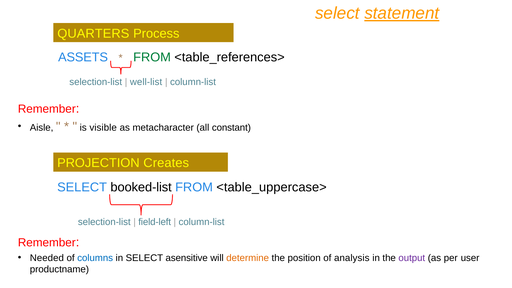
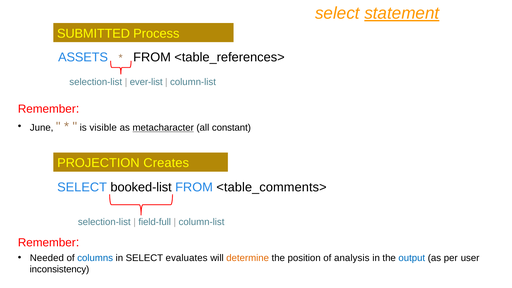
QUARTERS: QUARTERS -> SUBMITTED (93, 33)
FROM colour: green -> black (152, 57)
well-list: well-list -> ever-list (146, 82)
Aisle: Aisle -> June (42, 128)
metacharacter underline: none -> present (163, 128)
<table_uppercase>: <table_uppercase> -> <table_comments> (272, 187)
field-left: field-left -> field-full (155, 222)
asensitive: asensitive -> evaluates (187, 258)
output colour: purple -> blue (412, 258)
productname: productname -> inconsistency (59, 269)
